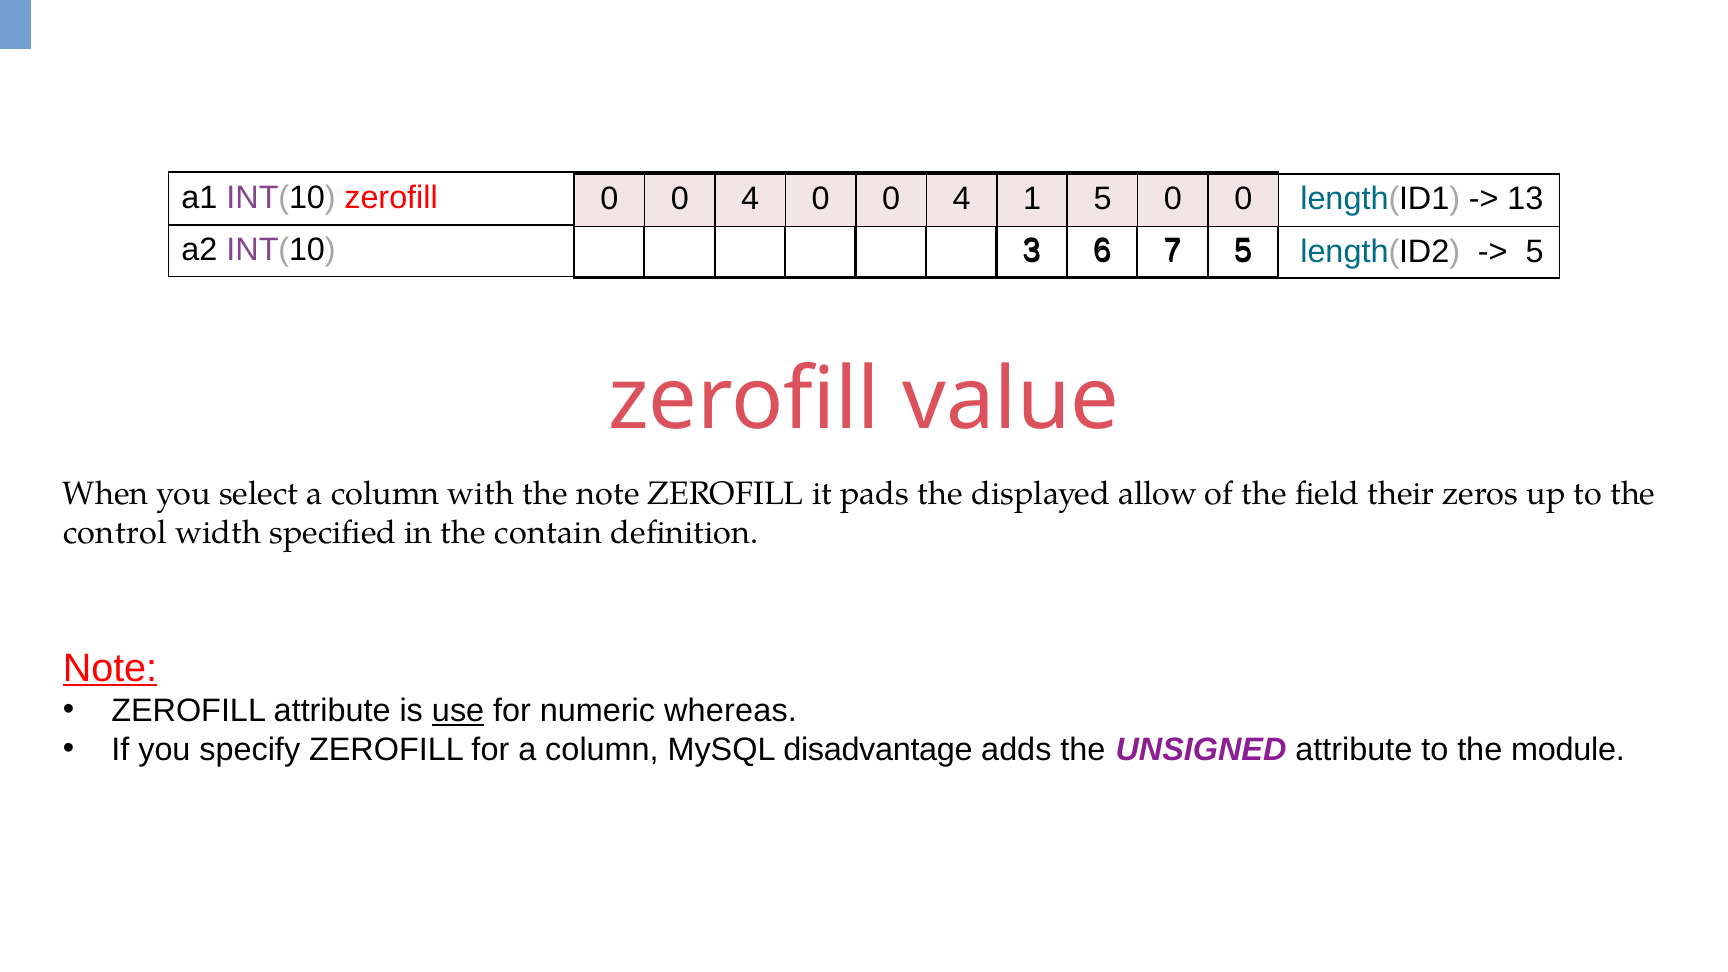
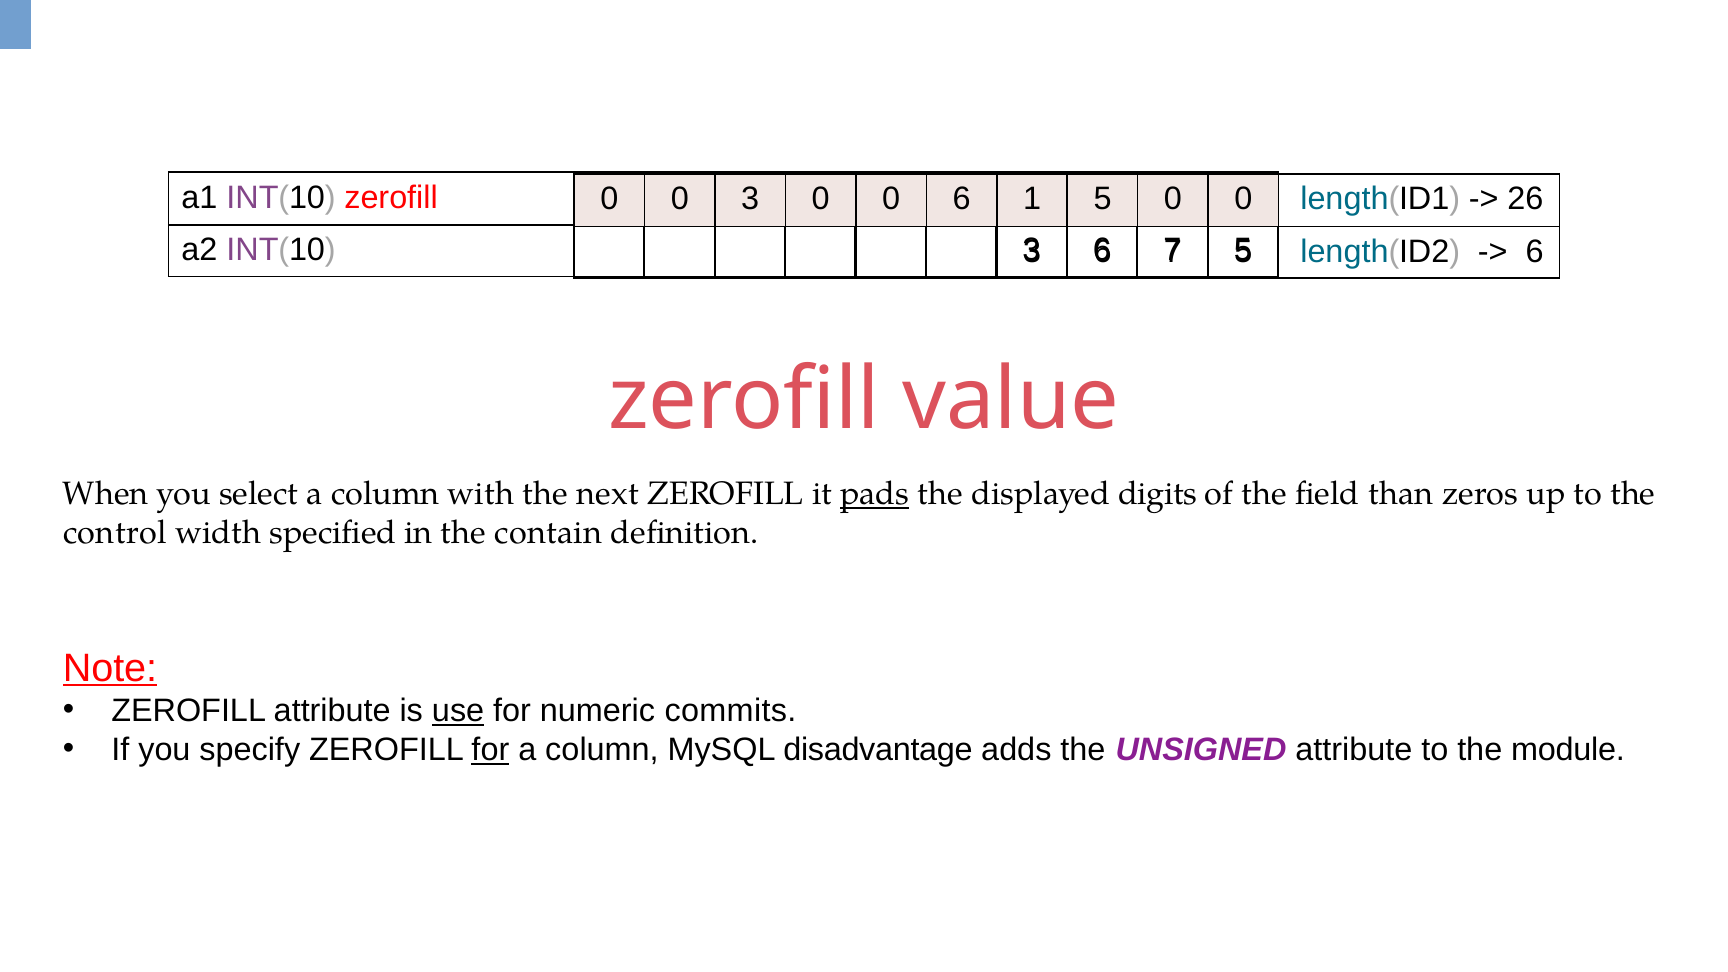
4: 4 -> 3 (750, 199)
4: 4 -> 6 (962, 199)
13: 13 -> 26 (1525, 199)
5: 5 -> 6 (1535, 251)
the note: note -> next (608, 494)
pads underline: none -> present (875, 494)
allow: allow -> digits (1158, 494)
their: their -> than (1401, 494)
whereas: whereas -> commits (730, 711)
for underline: none -> present (490, 750)
